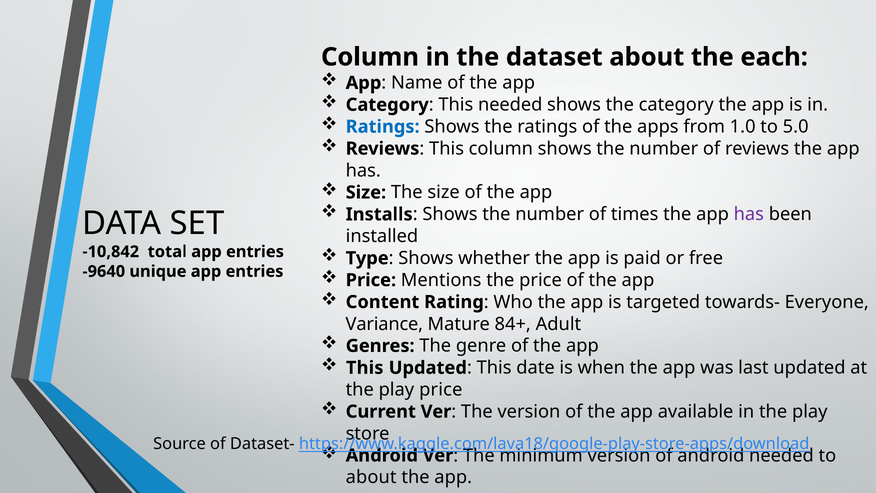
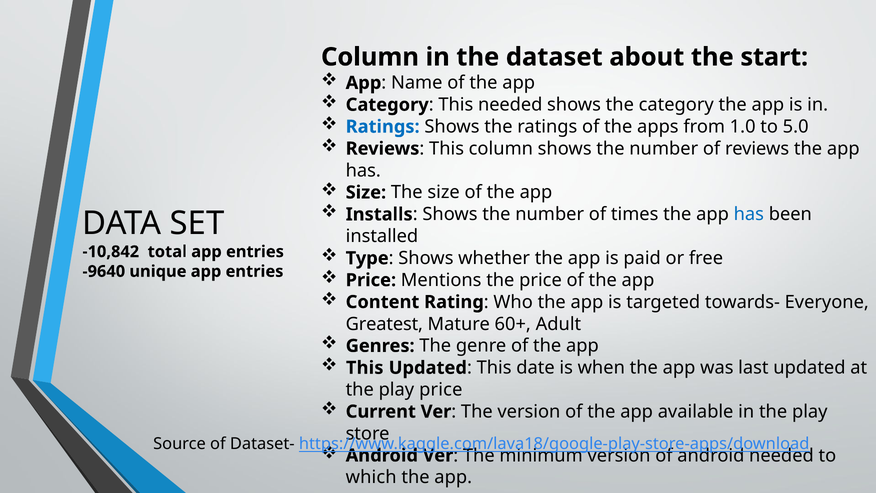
each: each -> start (774, 57)
has colour: purple -> blue (749, 214)
Variance: Variance -> Greatest (384, 324)
84+: 84+ -> 60+ (513, 324)
about: about -> which (371, 477)
